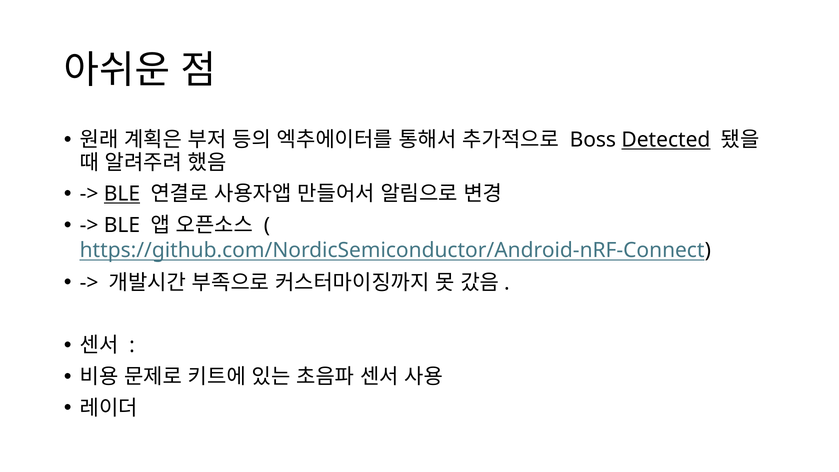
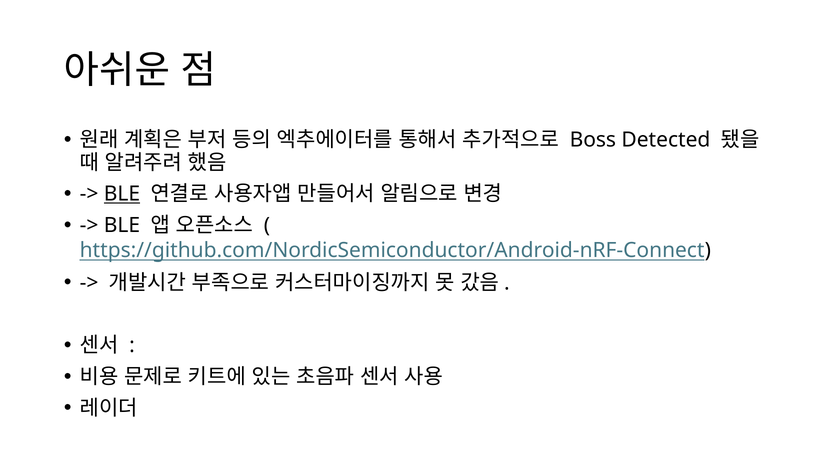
Detected underline: present -> none (666, 140)
